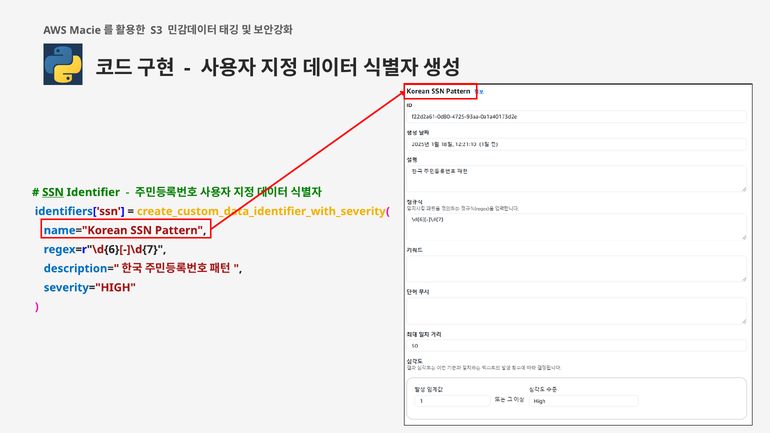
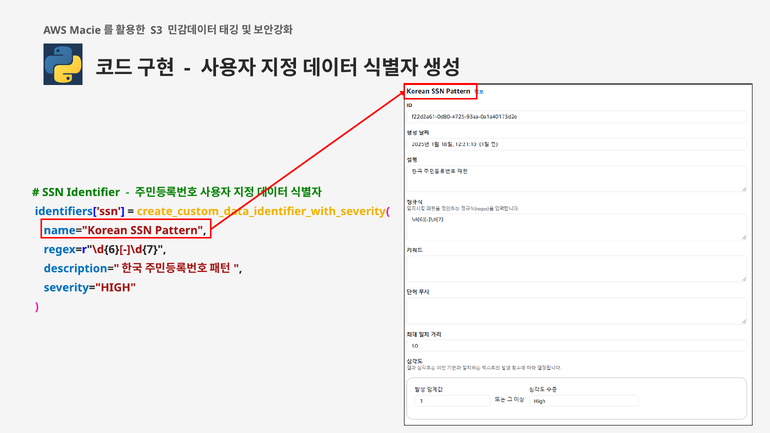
SSN underline: present -> none (53, 192)
